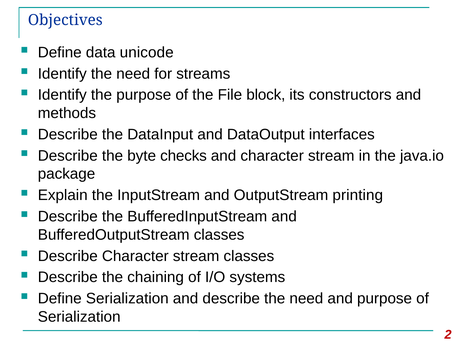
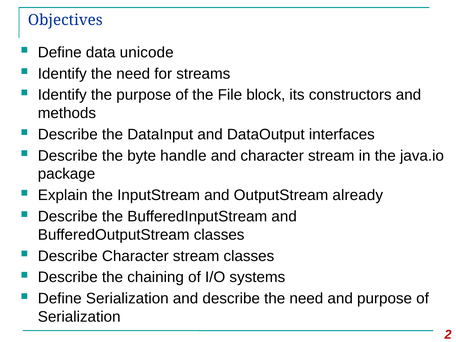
checks: checks -> handle (183, 156)
printing: printing -> already (358, 195)
